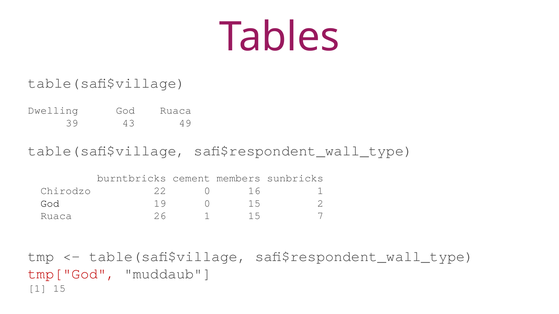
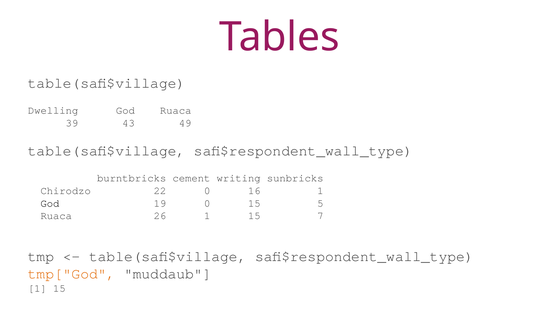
members: members -> writing (239, 178)
2: 2 -> 5 (320, 204)
tmp["God colour: red -> orange (72, 274)
